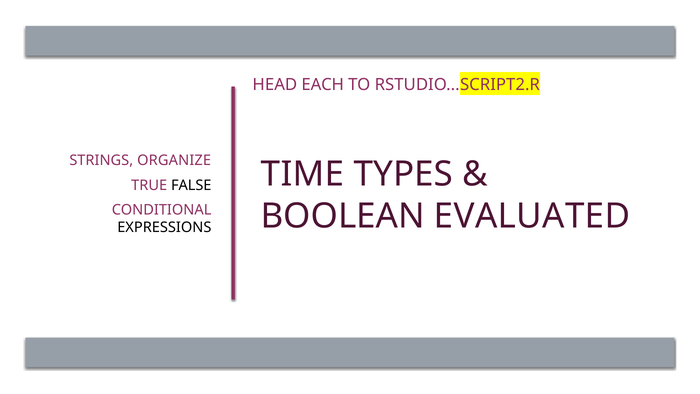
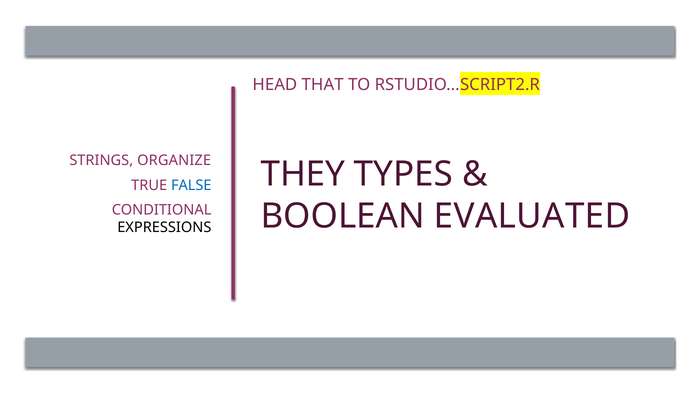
EACH: EACH -> THAT (323, 85)
TIME: TIME -> THEY (303, 174)
FALSE colour: black -> blue (191, 185)
